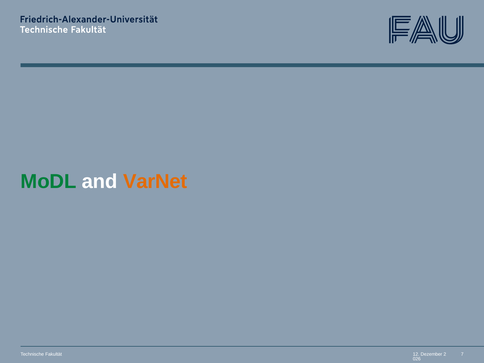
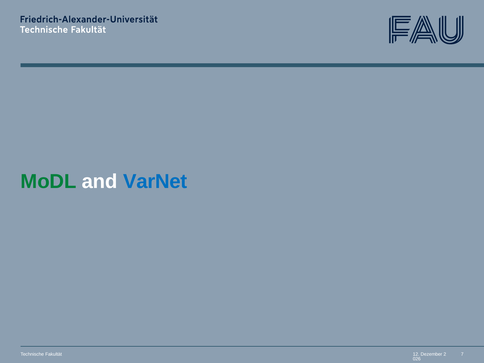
VarNet colour: orange -> blue (155, 181)
